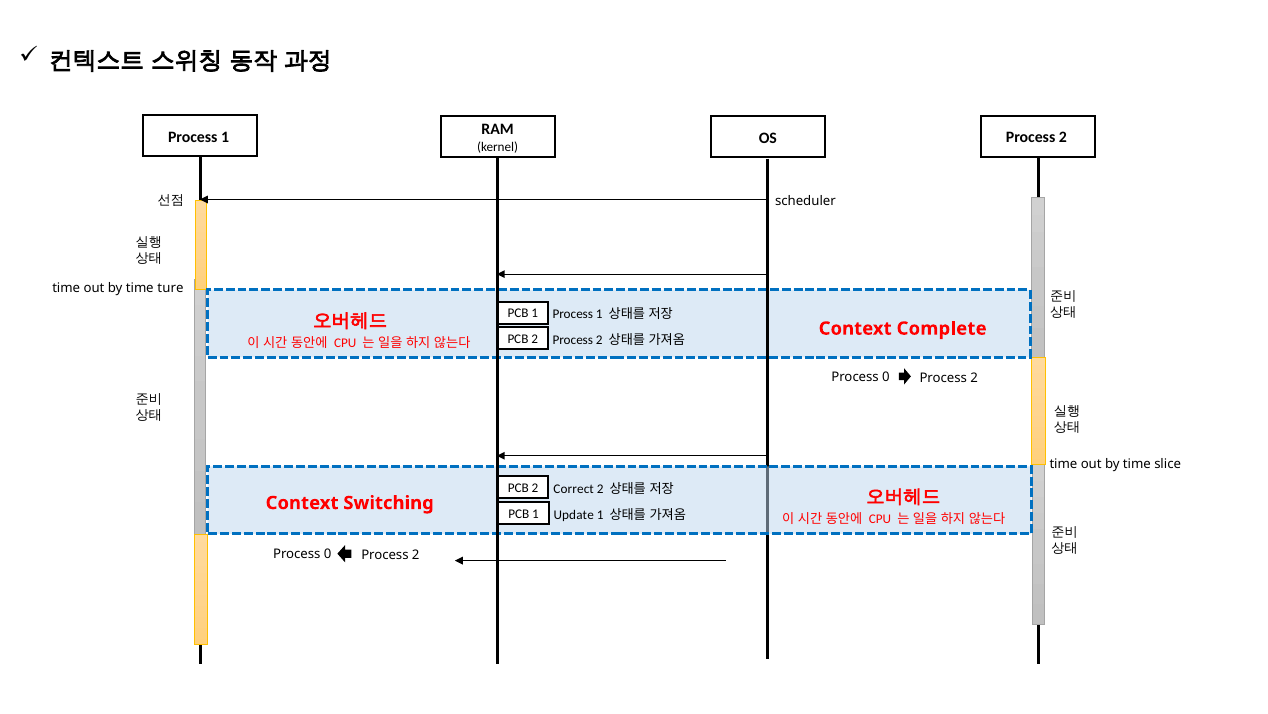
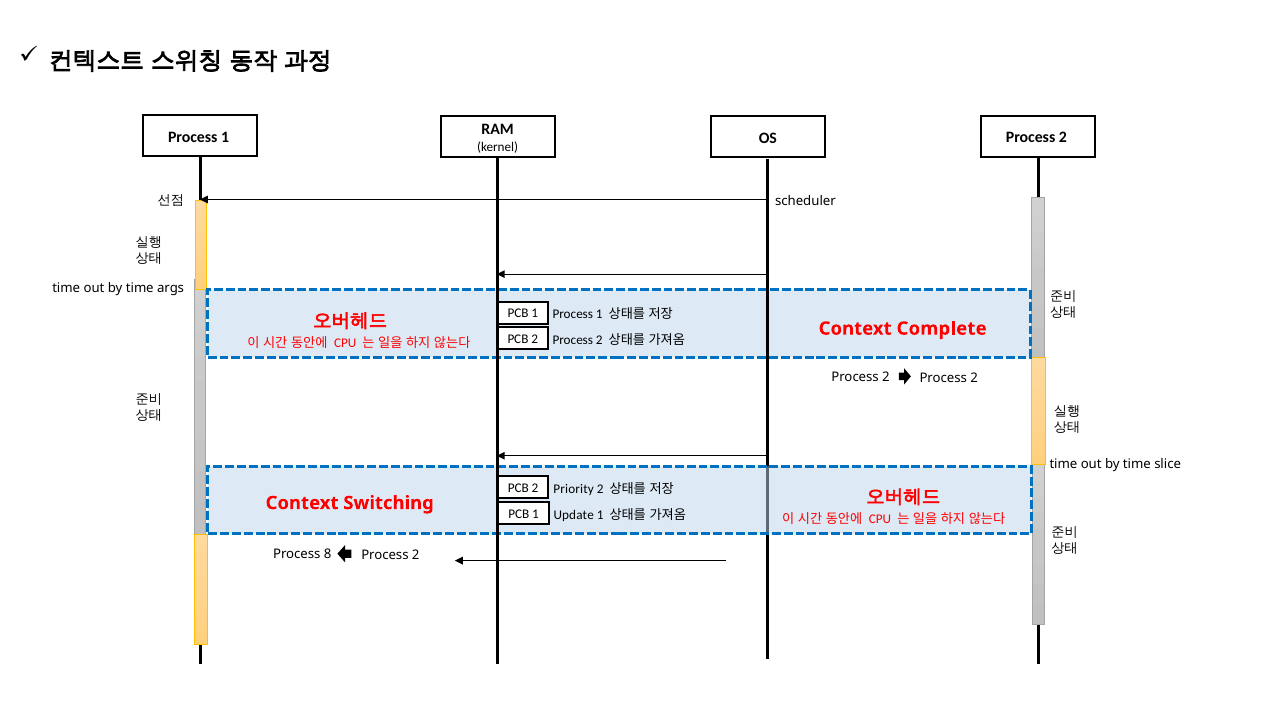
ture: ture -> args (171, 287)
0: 0 -> 2 (886, 377)
Correct: Correct -> Priority (574, 488)
0: 0 -> 8 (328, 554)
